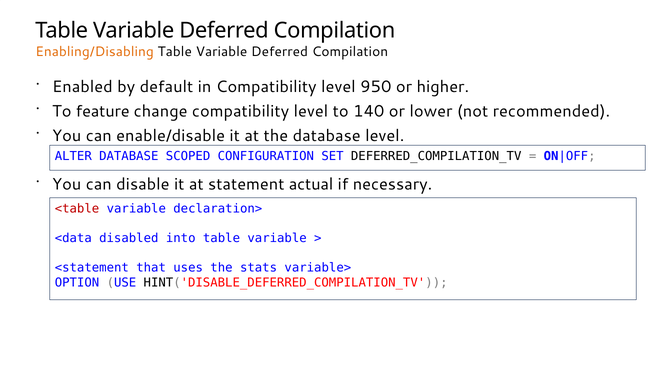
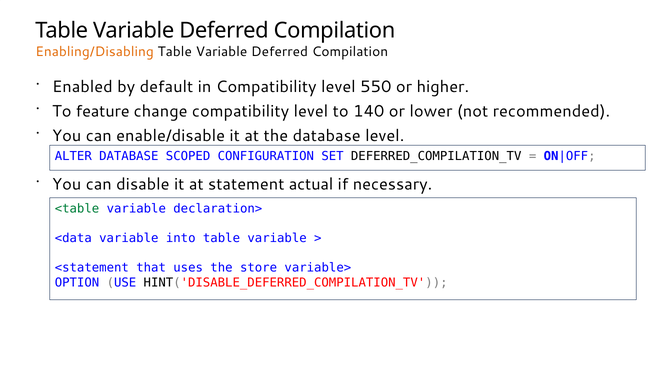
950: 950 -> 550 (376, 87)
<table colour: red -> green (77, 208)
<data disabled: disabled -> variable (129, 238)
stats: stats -> store (259, 267)
